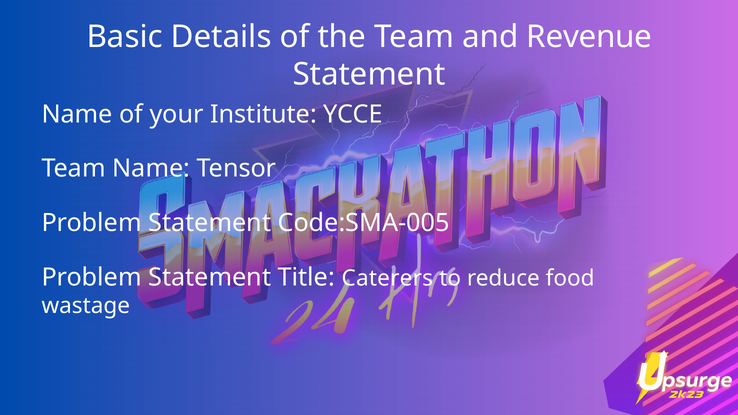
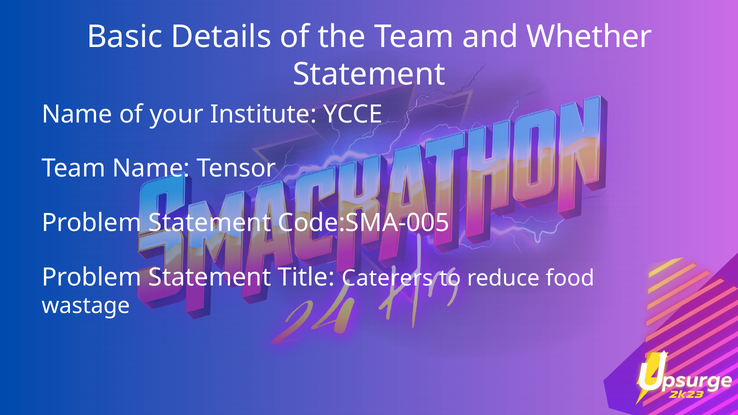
Revenue: Revenue -> Whether (589, 37)
